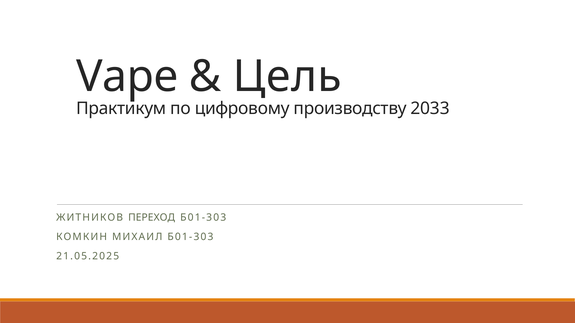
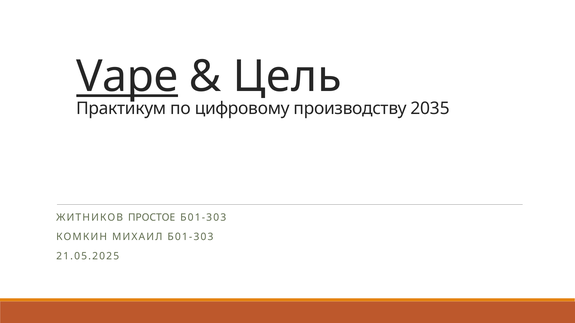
Vape underline: none -> present (127, 77)
2033: 2033 -> 2035 (430, 109)
ПЕРЕХОД: ПЕРЕХОД -> ПРОСТОЕ (152, 218)
